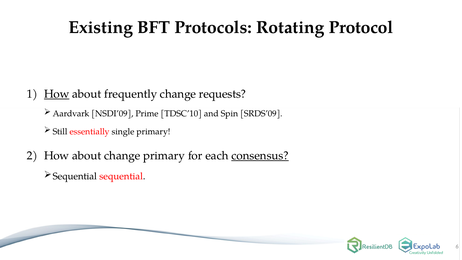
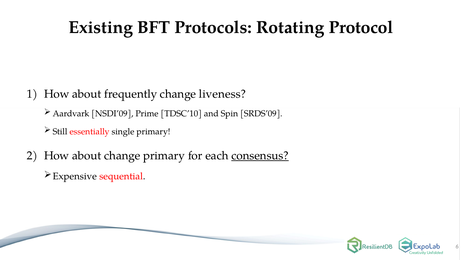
How underline: present -> none (57, 94)
requests: requests -> liveness (222, 94)
Sequential: Sequential -> Expensive (75, 176)
